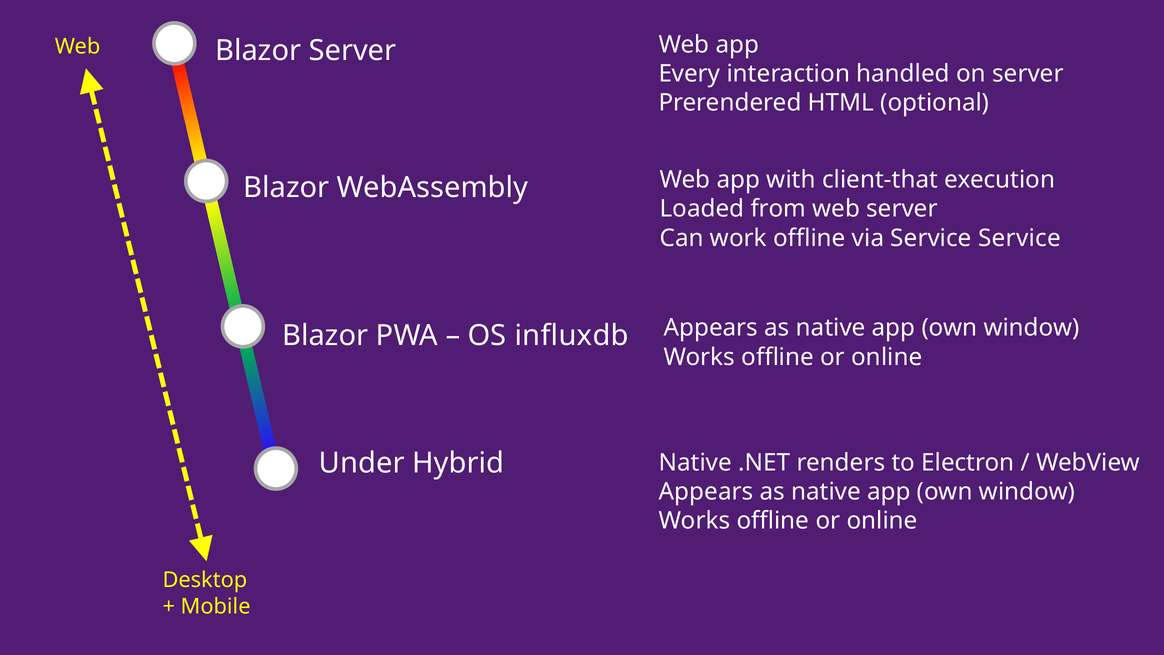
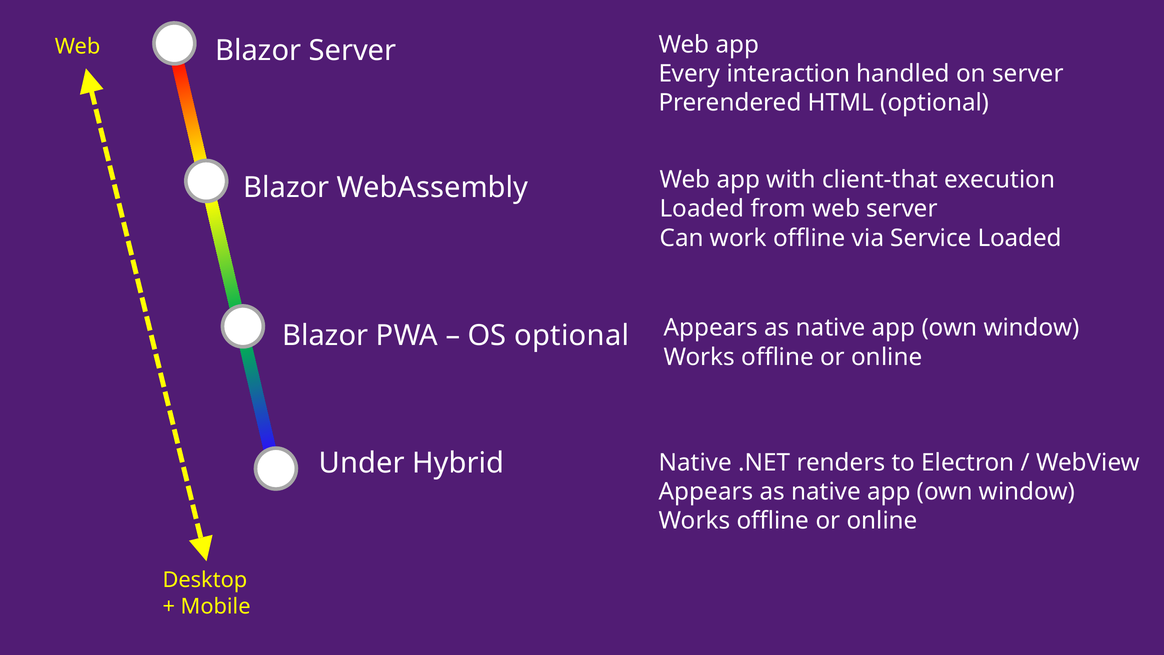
Service Service: Service -> Loaded (1020, 238)
OS influxdb: influxdb -> optional (572, 336)
